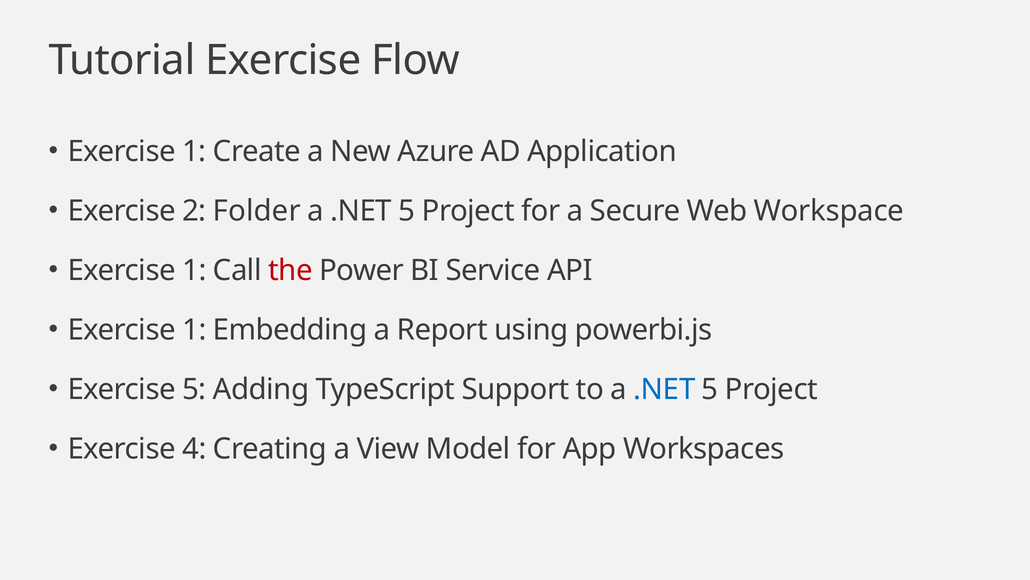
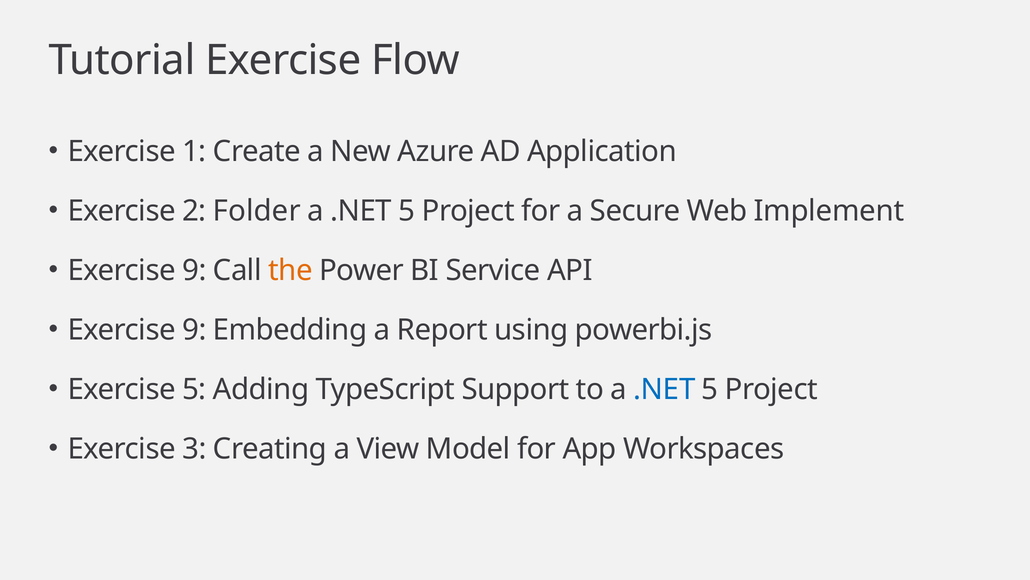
Workspace: Workspace -> Implement (829, 211)
1: 1 -> 9 (194, 270)
the colour: red -> orange (291, 270)
1: 1 -> 9 (194, 330)
4: 4 -> 3 (194, 448)
